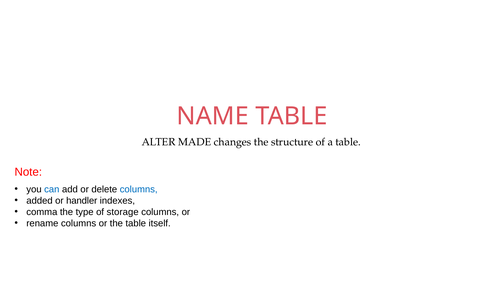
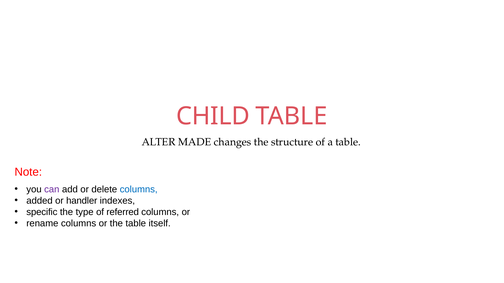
NAME: NAME -> CHILD (213, 116)
can colour: blue -> purple (52, 190)
comma: comma -> specific (42, 212)
storage: storage -> referred (123, 212)
